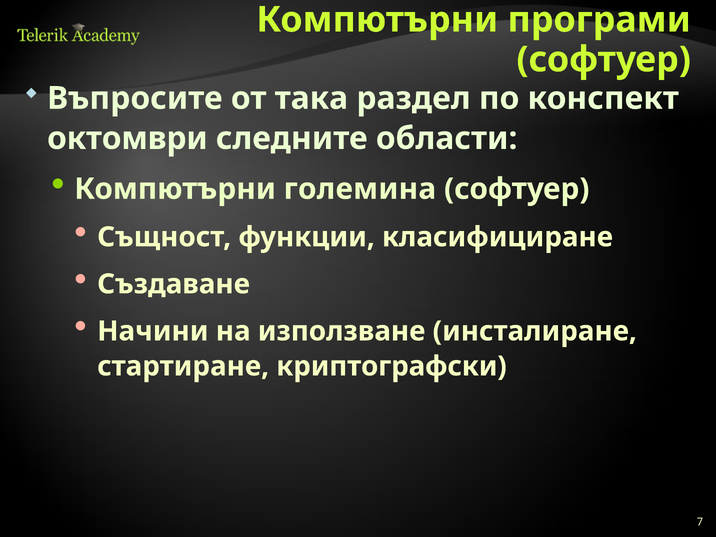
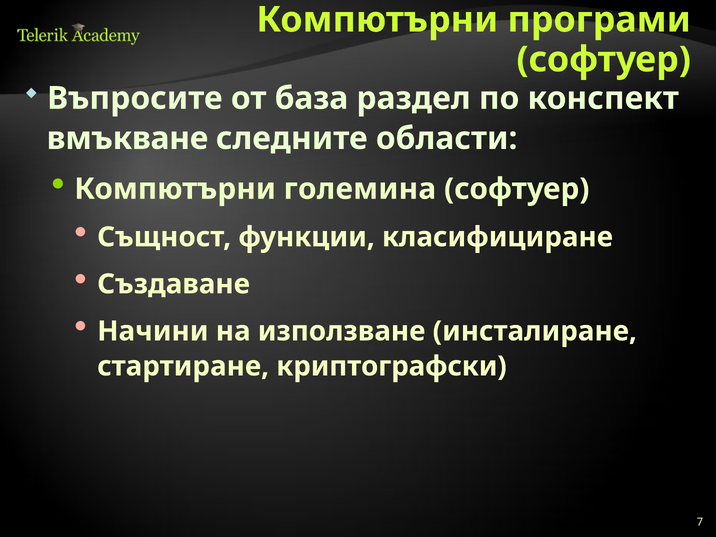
така: така -> база (311, 98)
октомври: октомври -> вмъкване (127, 138)
